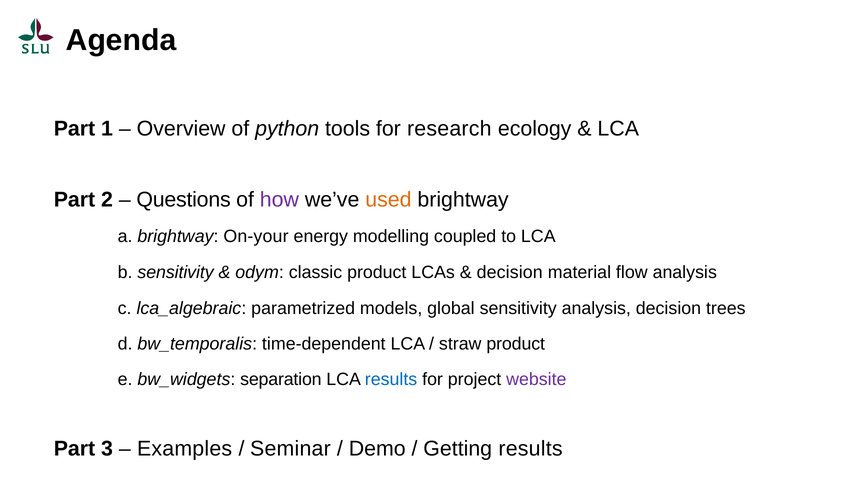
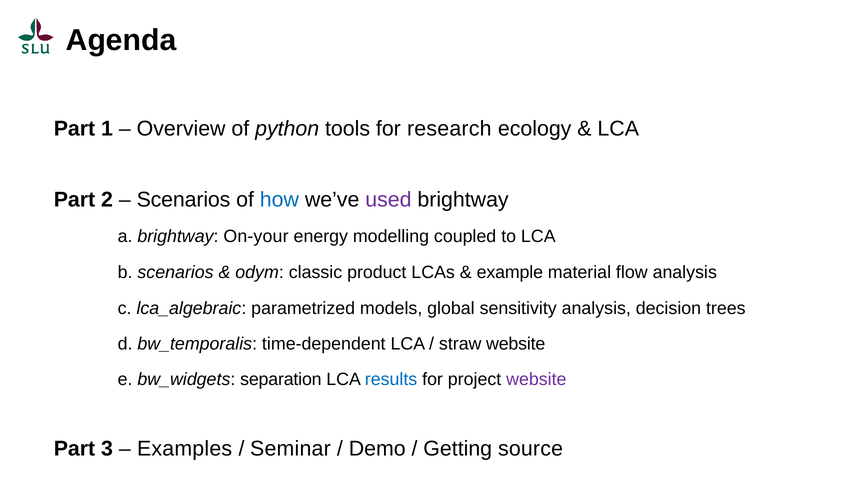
Questions: Questions -> Scenarios (184, 200)
how colour: purple -> blue (279, 200)
used colour: orange -> purple (388, 200)
b sensitivity: sensitivity -> scenarios (176, 272)
decision: decision -> example (510, 272)
straw product: product -> website (516, 344)
Getting results: results -> source (531, 448)
